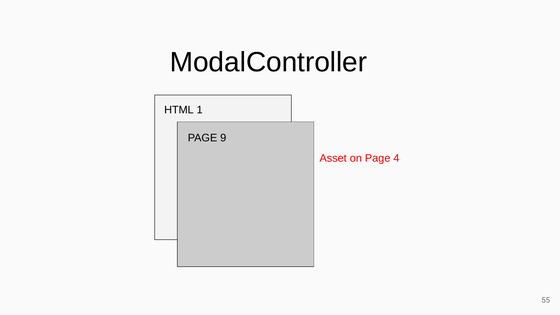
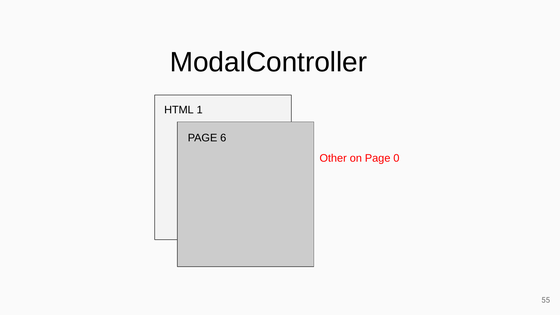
9: 9 -> 6 (223, 138)
Asset: Asset -> Other (333, 158)
4: 4 -> 0 (396, 158)
